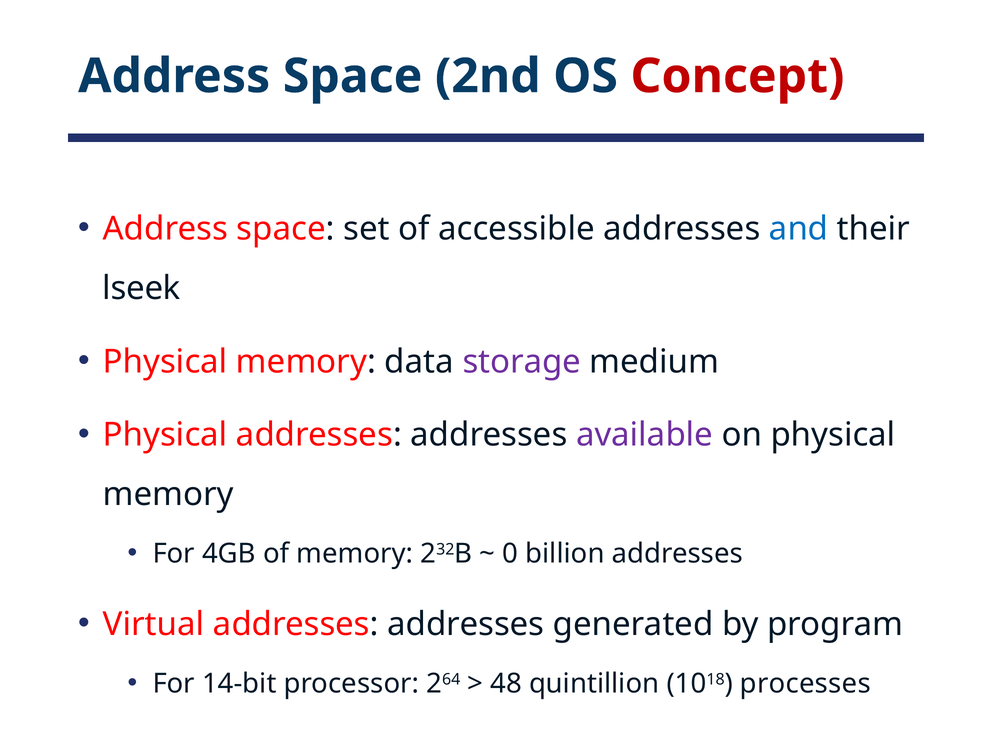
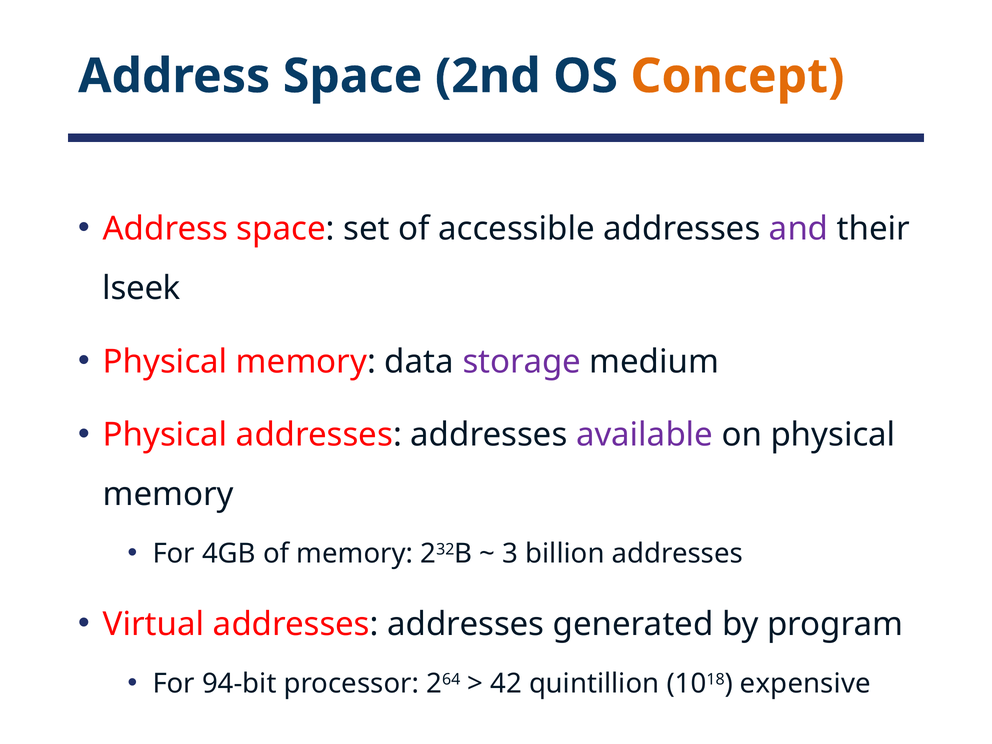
Concept colour: red -> orange (737, 76)
and colour: blue -> purple (799, 229)
0: 0 -> 3 (510, 554)
14-bit: 14-bit -> 94-bit (239, 684)
48: 48 -> 42 (506, 684)
processes: processes -> expensive (805, 684)
